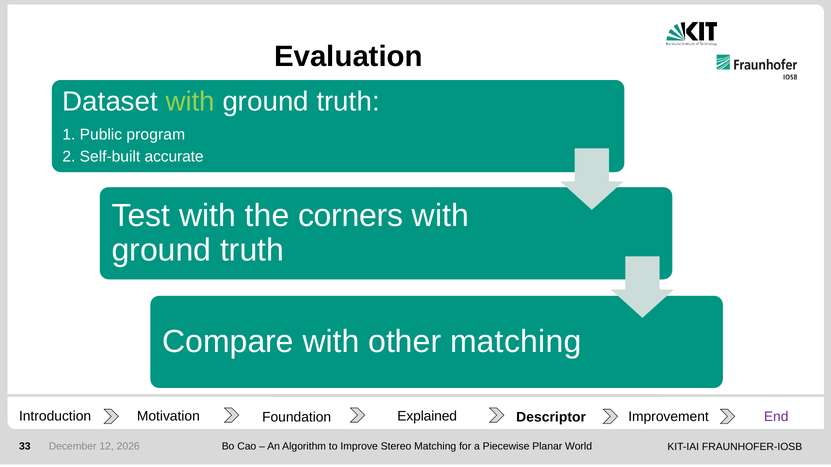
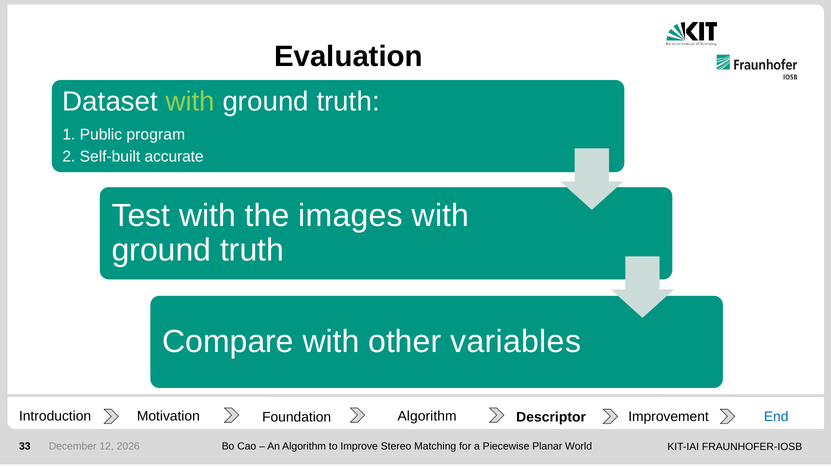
corners: corners -> images (351, 216)
other matching: matching -> variables (516, 342)
Introduction Explained: Explained -> Algorithm (427, 416)
End colour: purple -> blue (776, 417)
